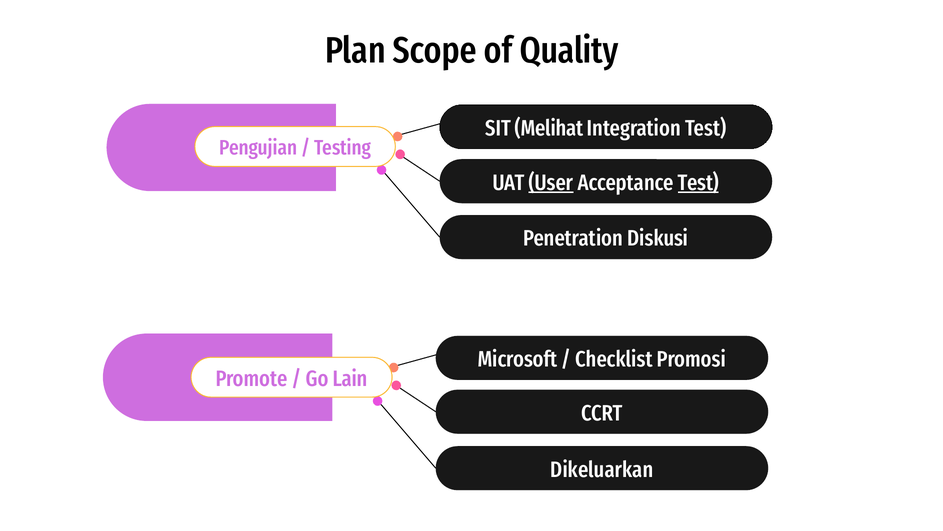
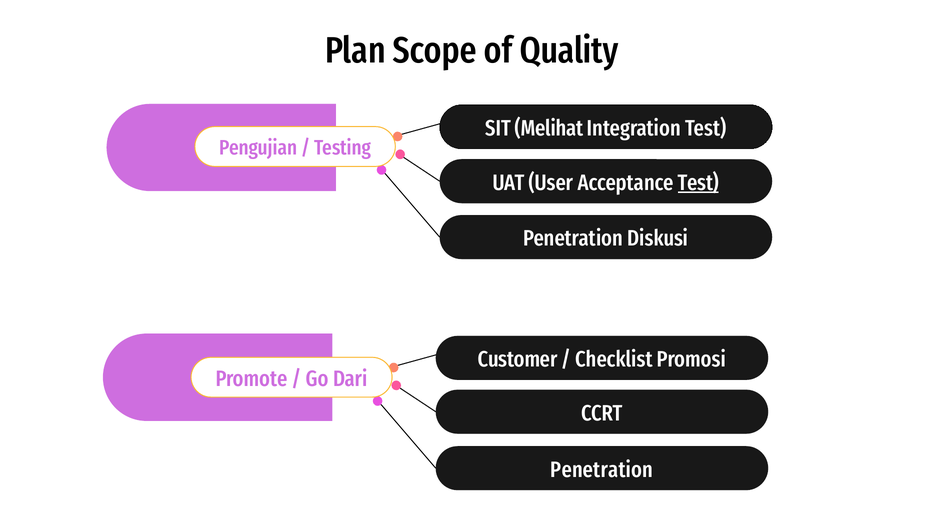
User underline: present -> none (551, 183)
Microsoft: Microsoft -> Customer (518, 359)
Lain: Lain -> Dari (350, 378)
Dikeluarkan: Dikeluarkan -> Penetration (602, 469)
